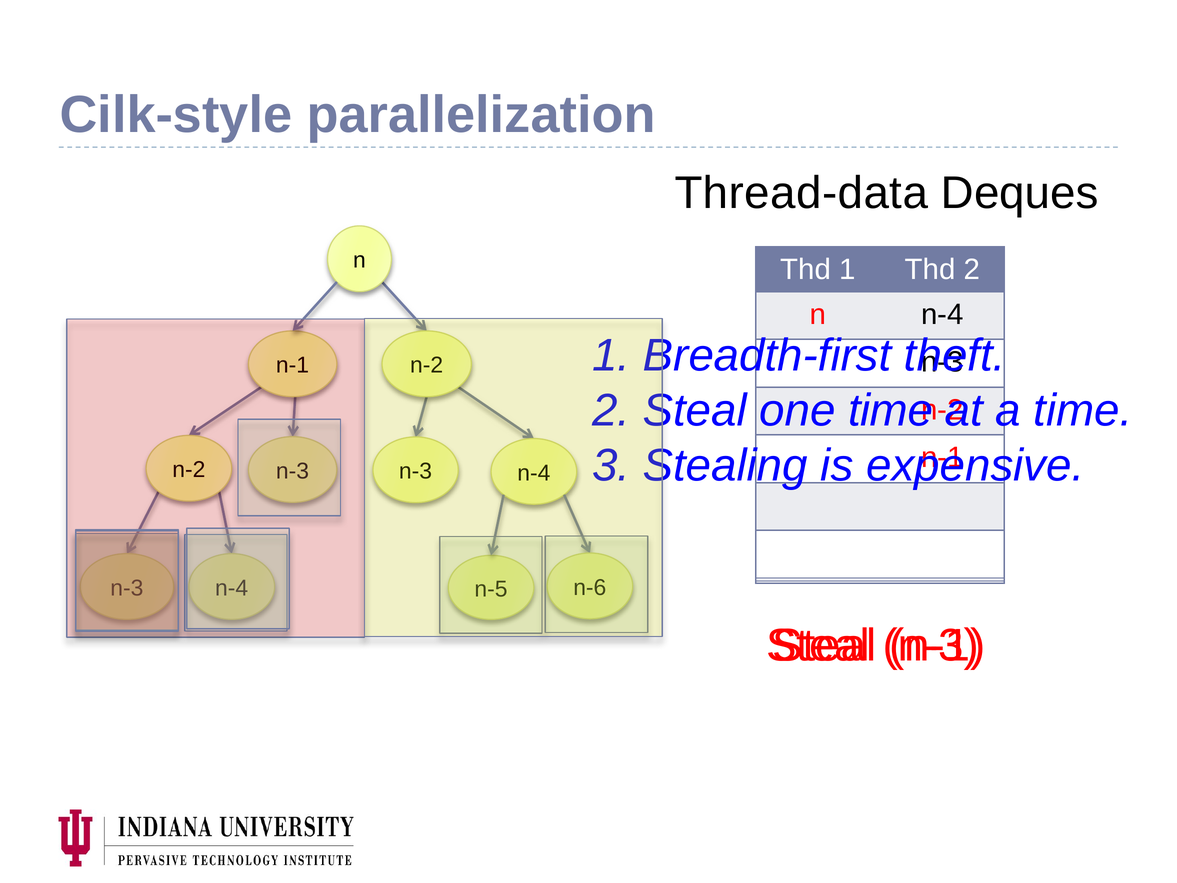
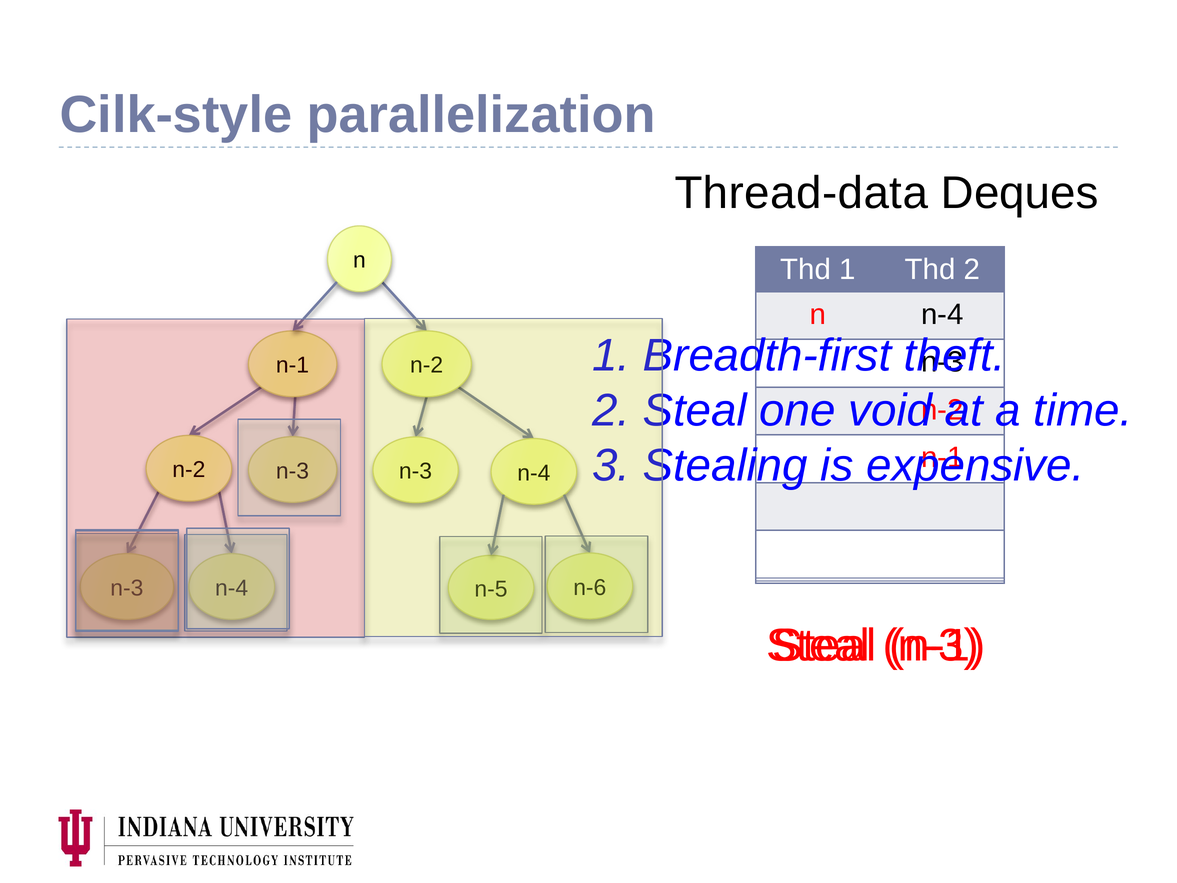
time: time -> void (890, 410)
